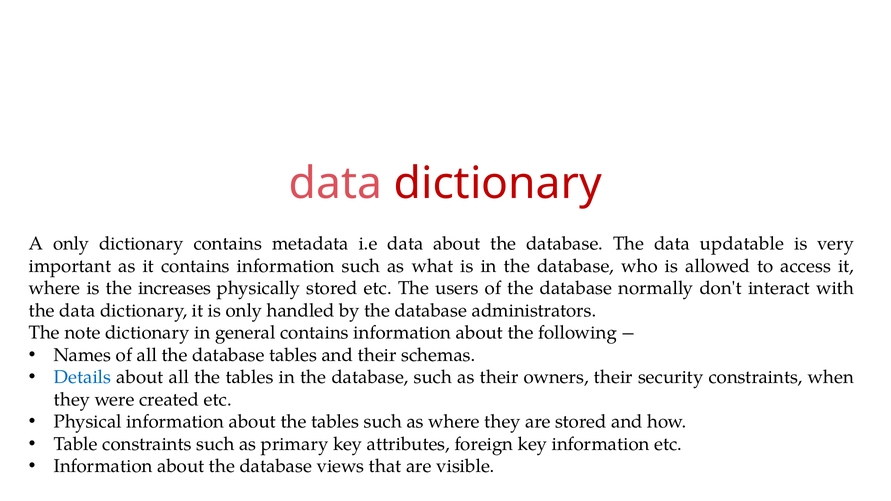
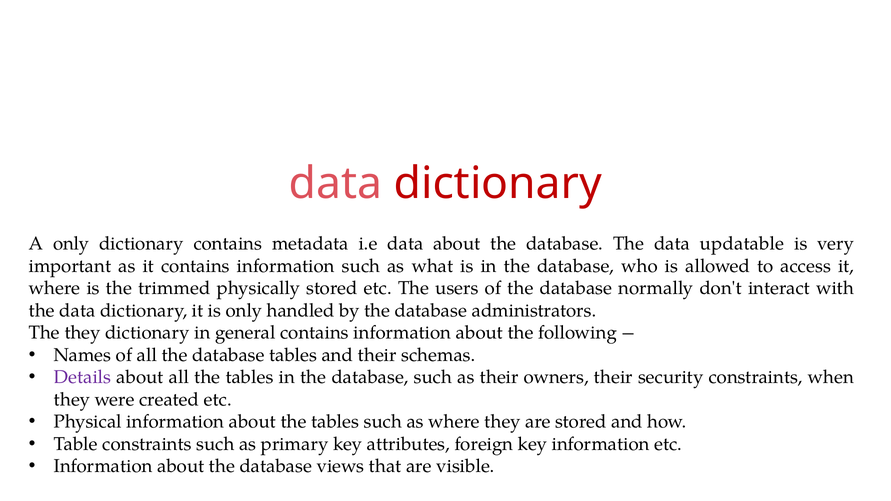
increases: increases -> trimmed (174, 288)
The note: note -> they (83, 333)
Details colour: blue -> purple (83, 377)
